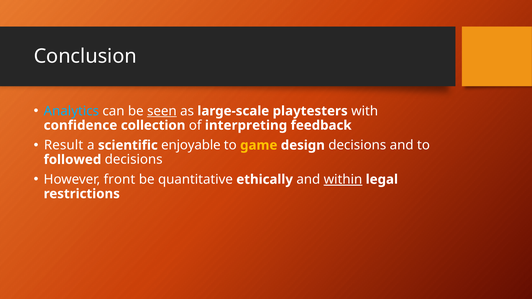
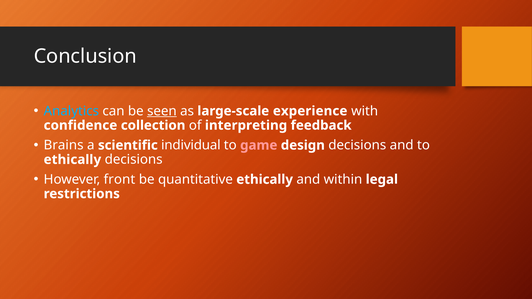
playtesters: playtesters -> experience (310, 111)
Result: Result -> Brains (64, 145)
enjoyable: enjoyable -> individual (191, 145)
game colour: yellow -> pink (259, 145)
followed: followed -> ethically (72, 160)
within underline: present -> none (343, 180)
